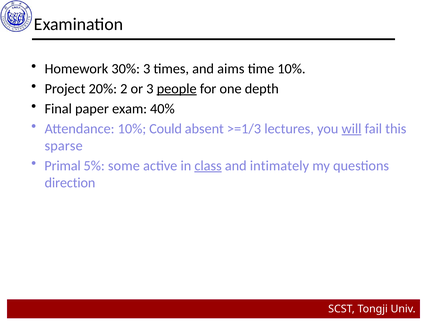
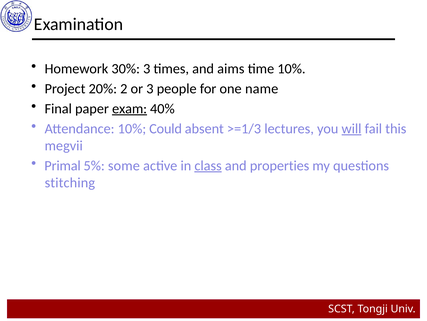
people underline: present -> none (177, 88)
depth: depth -> name (262, 88)
exam underline: none -> present (130, 108)
sparse: sparse -> megvii (64, 145)
intimately: intimately -> properties (280, 165)
direction: direction -> stitching (70, 182)
